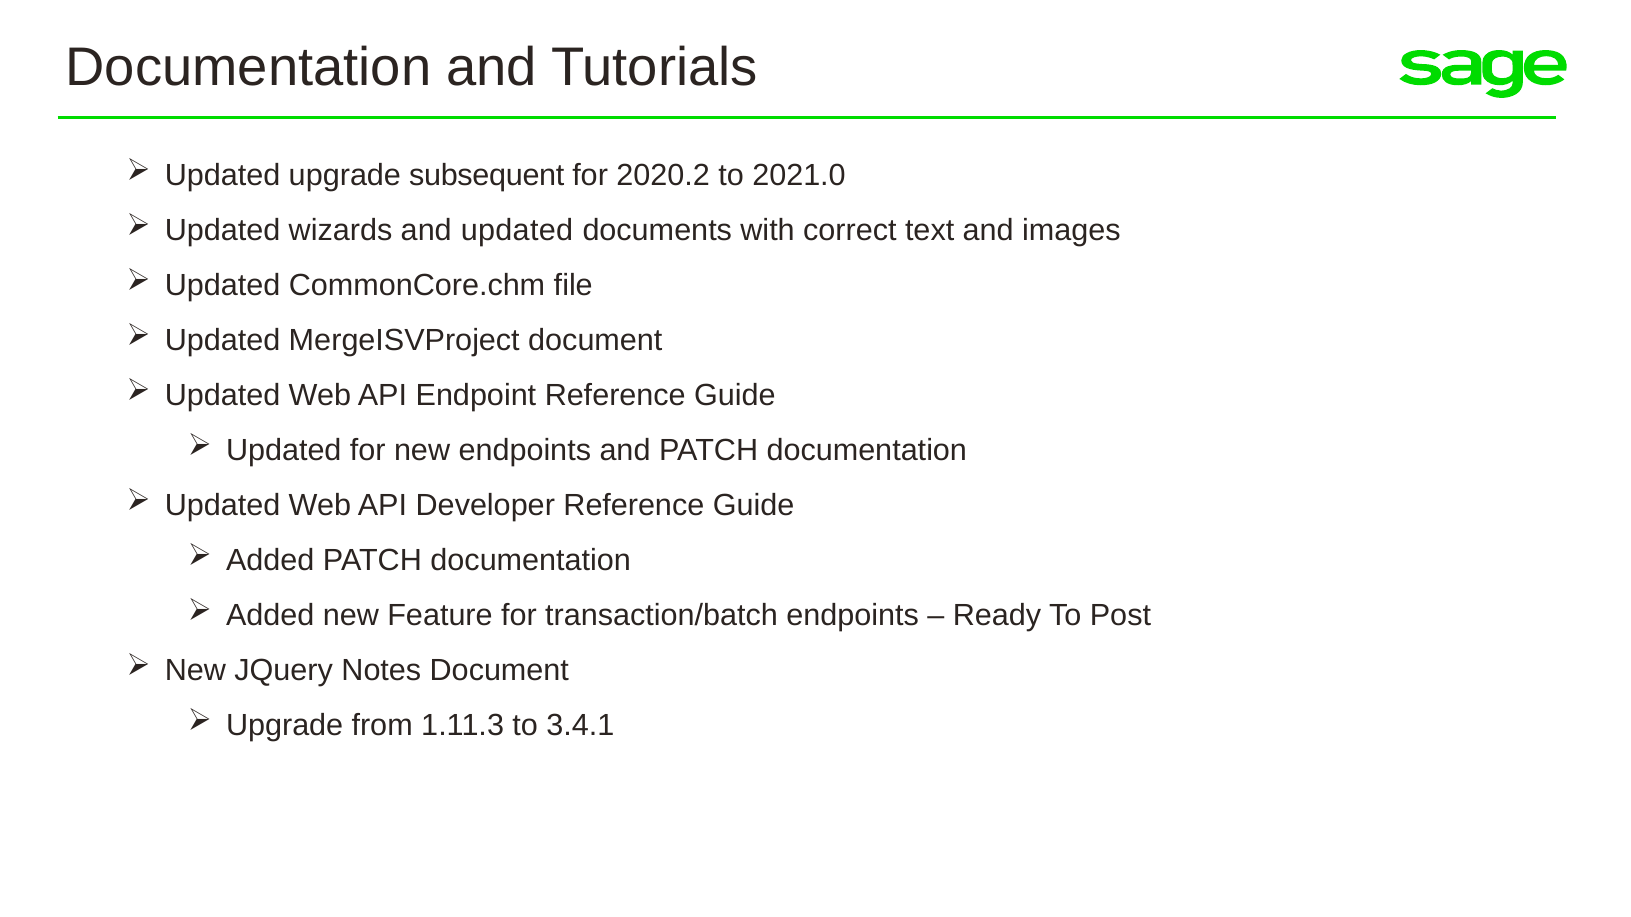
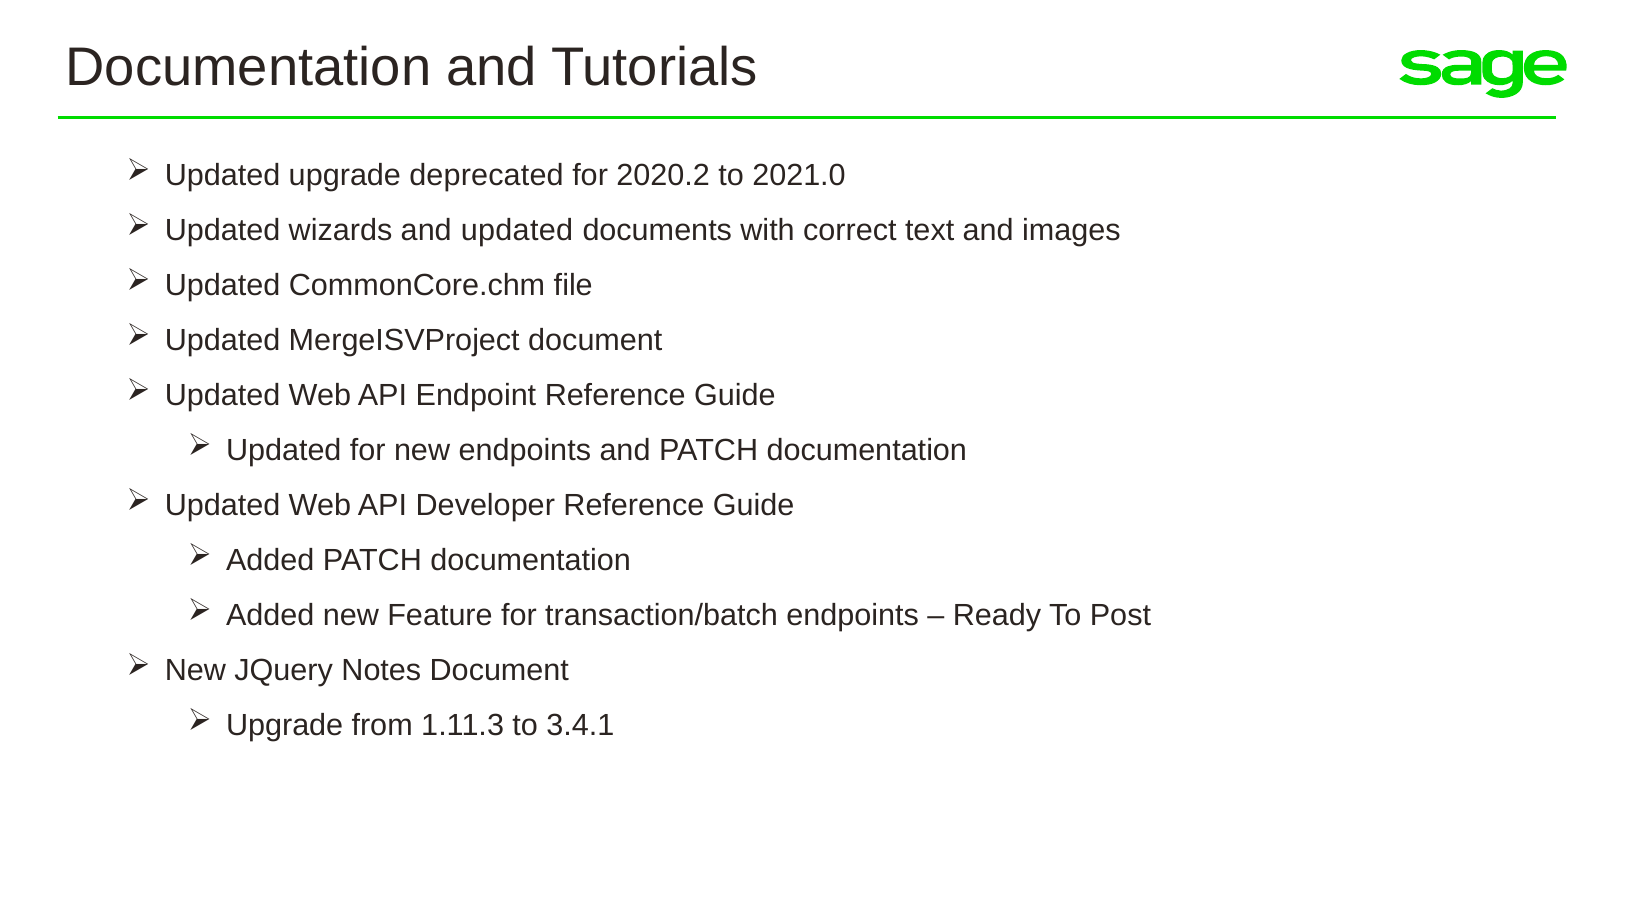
subsequent: subsequent -> deprecated (486, 176)
